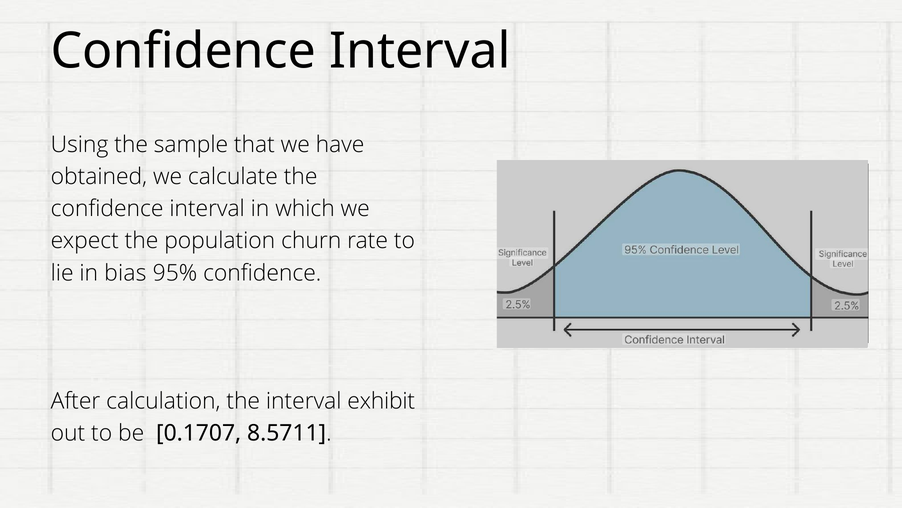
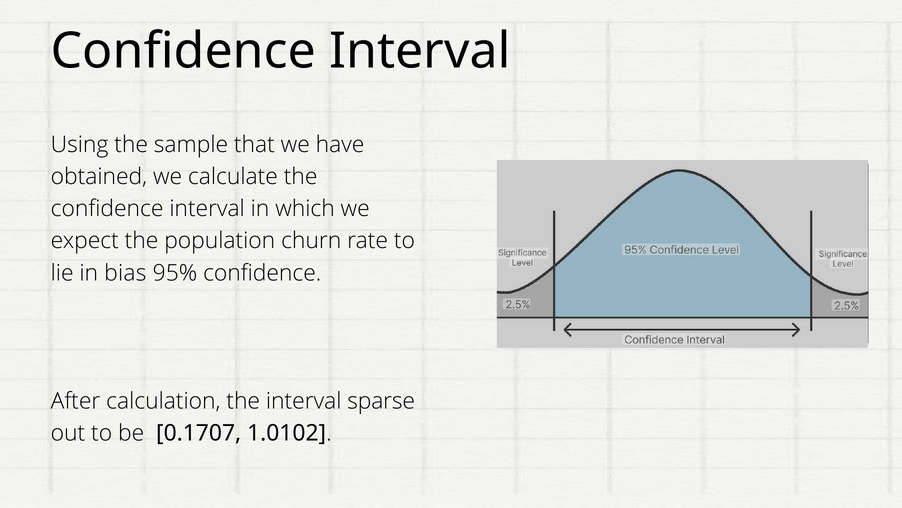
exhibit: exhibit -> sparse (381, 401)
8.5711: 8.5711 -> 1.0102 (287, 433)
